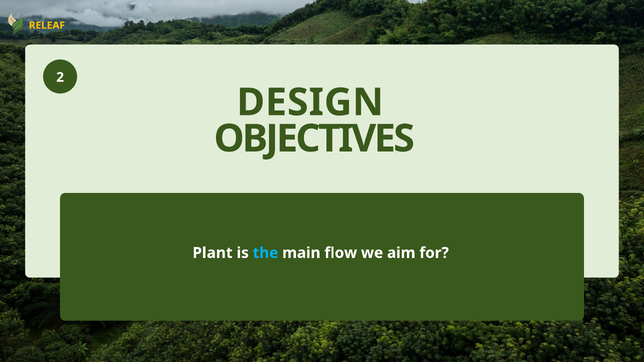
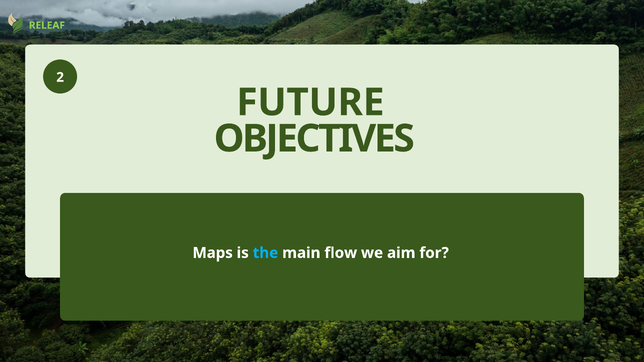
RELEAF colour: yellow -> light green (47, 25)
DESIGN: DESIGN -> FUTURE (310, 103)
Plant: Plant -> Maps (213, 253)
